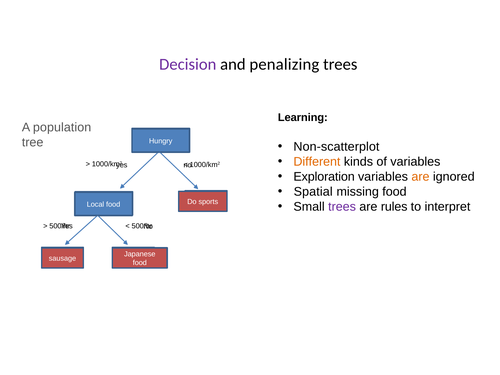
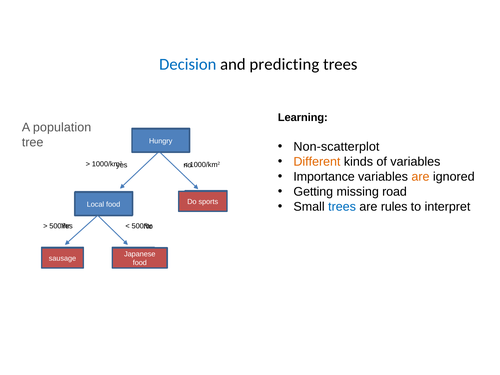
Decision colour: purple -> blue (188, 64)
penalizing: penalizing -> predicting (284, 64)
Exploration: Exploration -> Importance (324, 177)
Spatial: Spatial -> Getting (313, 192)
missing food: food -> road (395, 192)
trees colour: purple -> blue (342, 207)
